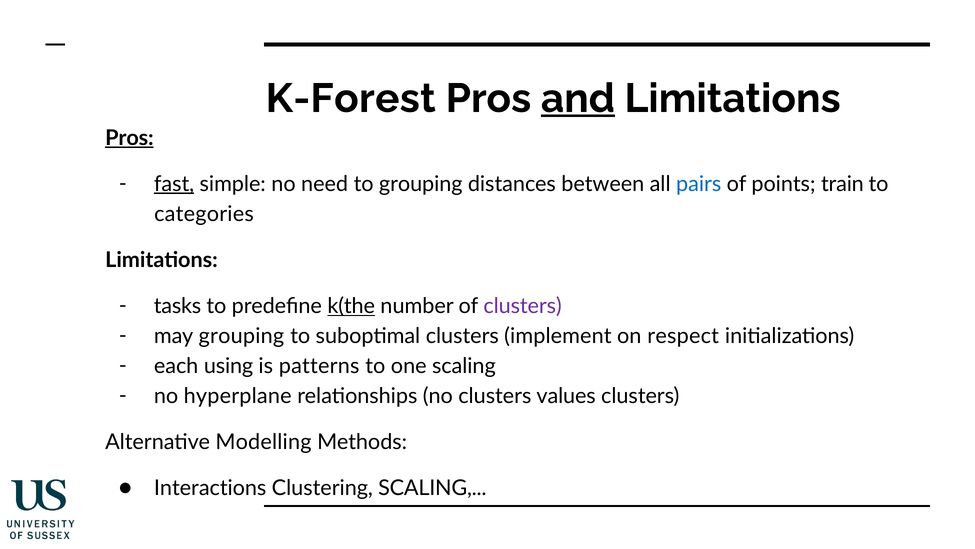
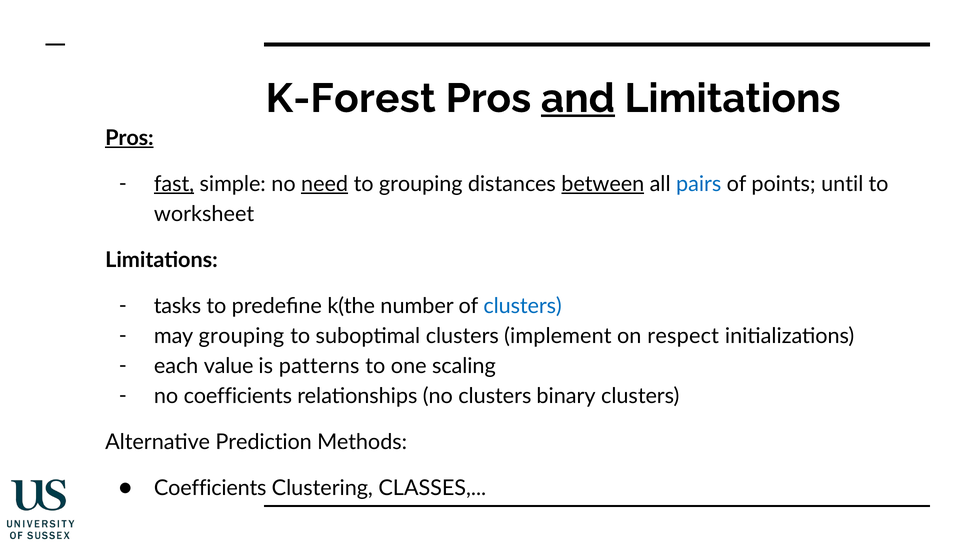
need underline: none -> present (325, 184)
between underline: none -> present (603, 184)
train: train -> until (842, 184)
categories: categories -> worksheet (204, 214)
k(the underline: present -> none (351, 306)
clusters colour: purple -> blue (523, 306)
using: using -> value (229, 366)
no hyperplane: hyperplane -> coefficients (238, 395)
values: values -> binary (566, 395)
Modelling: Modelling -> Prediction (264, 442)
Interactions: Interactions -> Coefficients (210, 488)
Clustering SCALING: SCALING -> CLASSES (432, 488)
